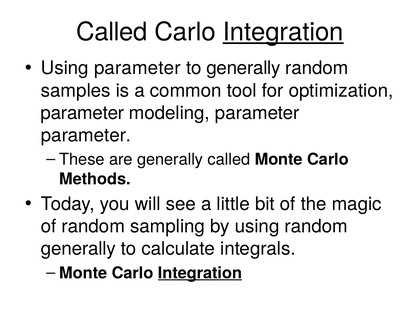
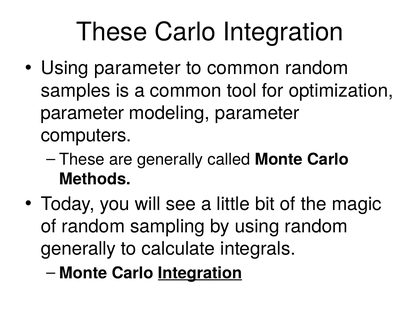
Called: Called -> These (112, 32)
Integration underline: present -> none (283, 32)
to generally: generally -> common (243, 68)
parameter: parameter -> computers (86, 135)
